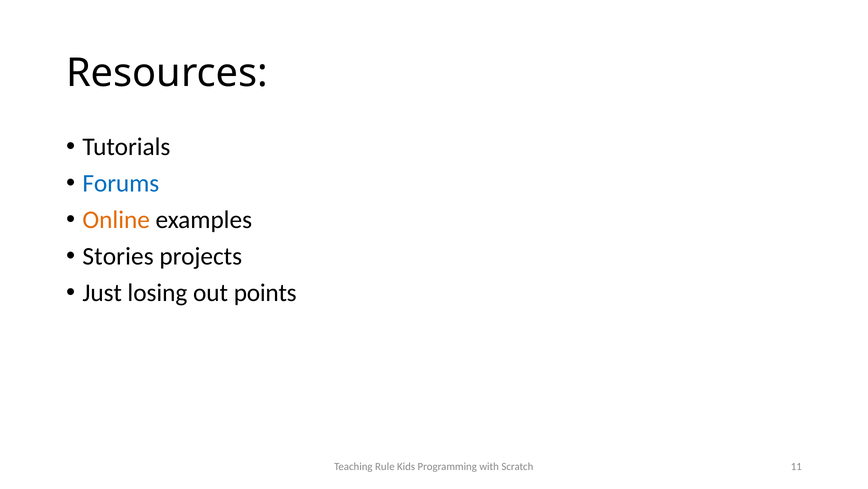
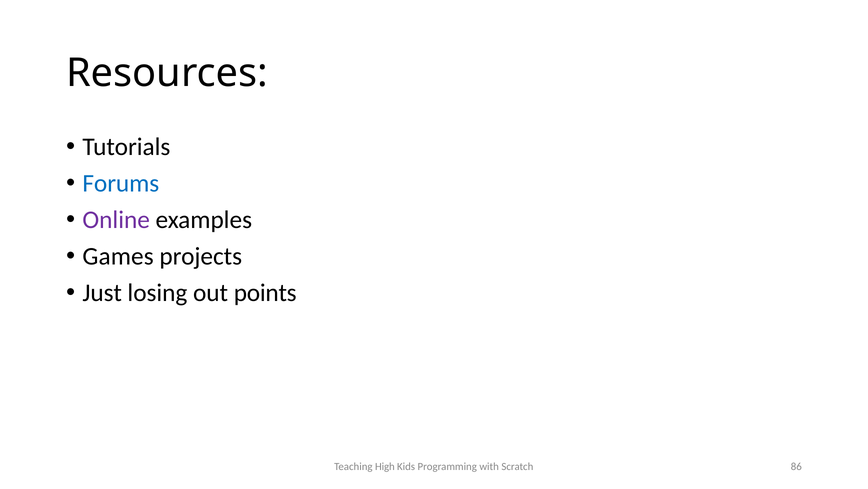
Online colour: orange -> purple (116, 220)
Stories: Stories -> Games (118, 256)
Rule: Rule -> High (385, 466)
11: 11 -> 86 (796, 466)
